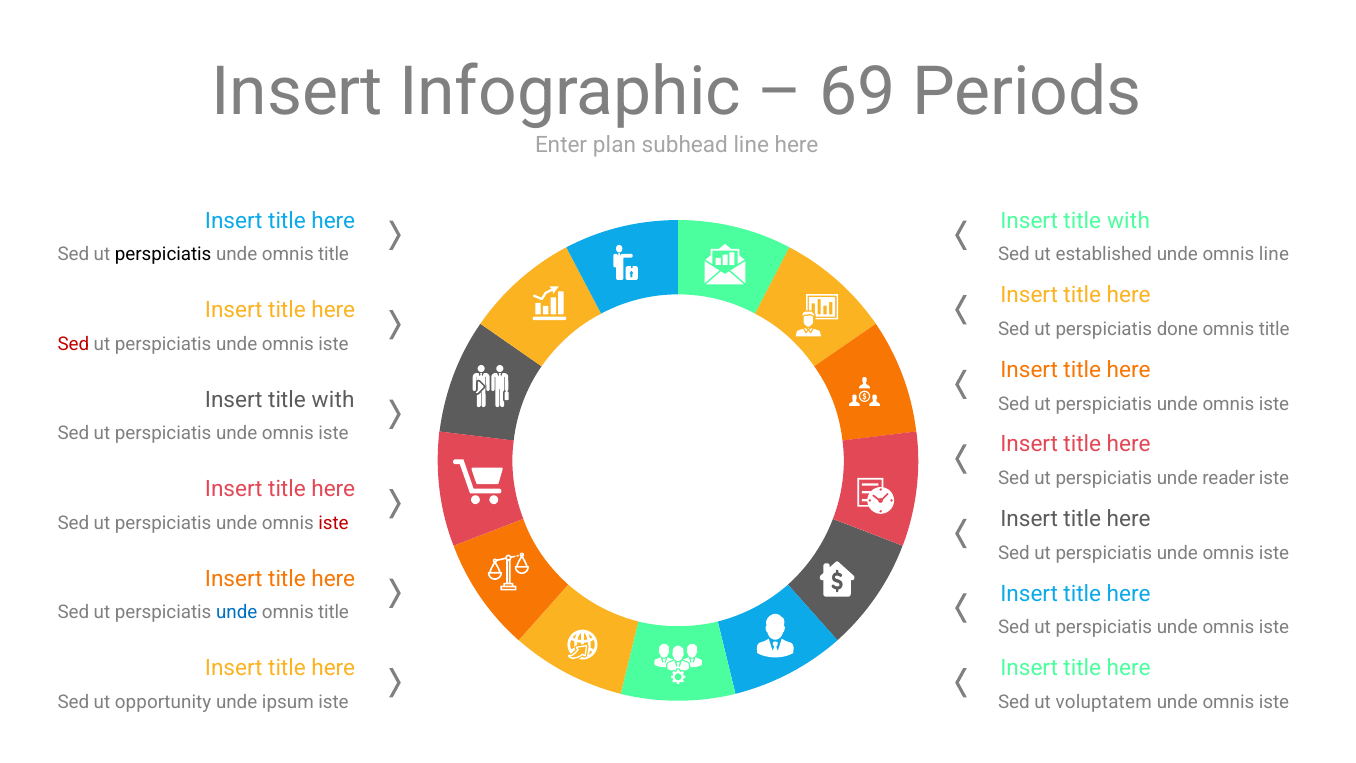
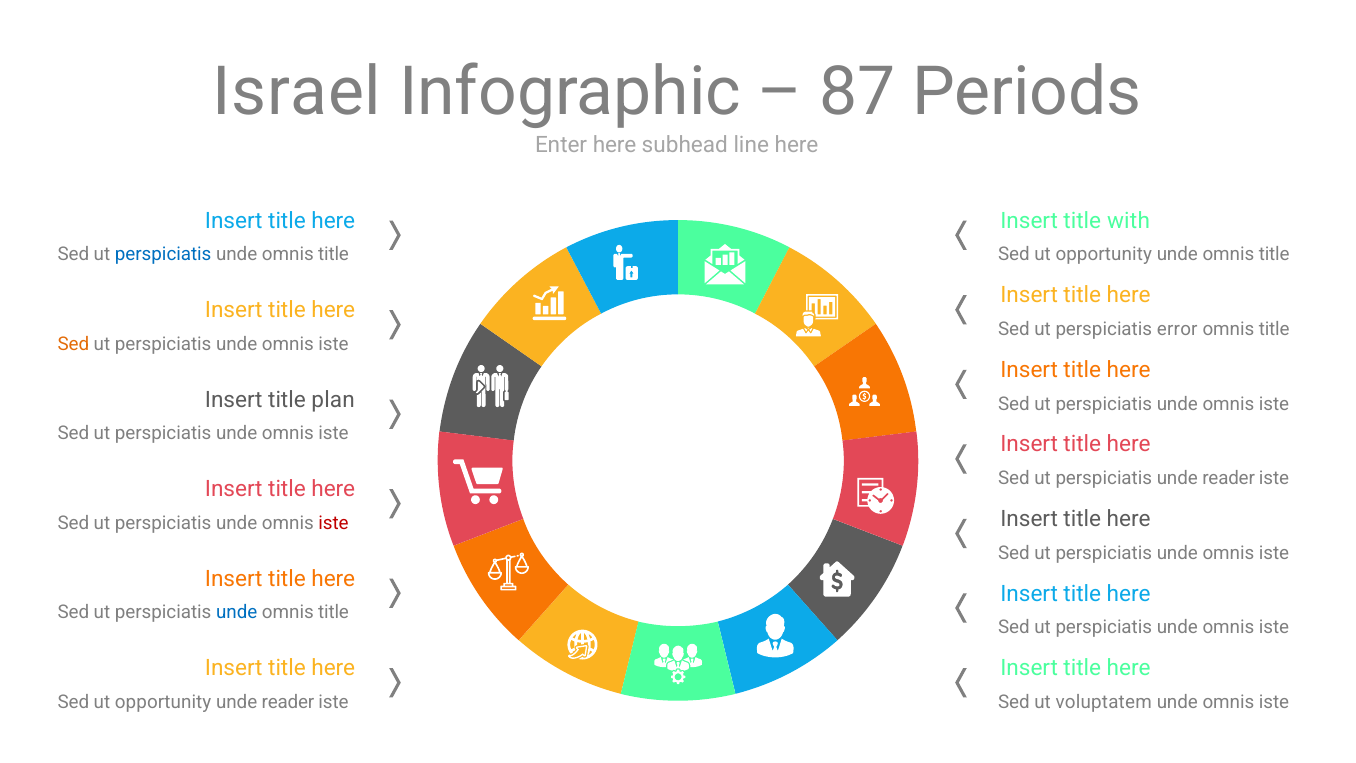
Insert: Insert -> Israel (297, 92)
69: 69 -> 87 (857, 92)
Enter plan: plan -> here (615, 145)
perspiciatis colour: black -> blue (163, 255)
established: established -> opportunity (1104, 255)
line: line -> title (1274, 255)
done: done -> error (1177, 329)
Sed colour: red -> orange (73, 344)
with: with -> plan (333, 400)
ipsum: ipsum -> reader (288, 702)
